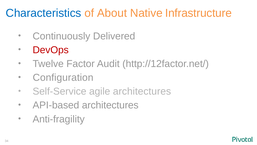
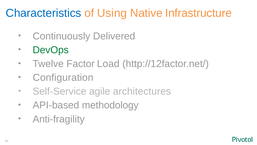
About: About -> Using (112, 13)
DevOps colour: red -> green (51, 50)
Audit: Audit -> Load (108, 64)
API-based architectures: architectures -> methodology (110, 105)
